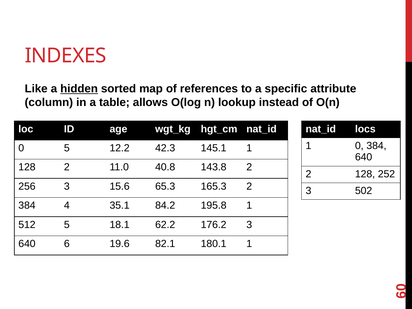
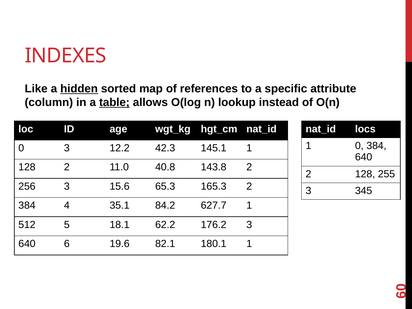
table underline: none -> present (114, 102)
0 5: 5 -> 3 (67, 148)
252: 252 -> 255 (386, 174)
502: 502 -> 345 (364, 191)
195.8: 195.8 -> 627.7 (214, 206)
